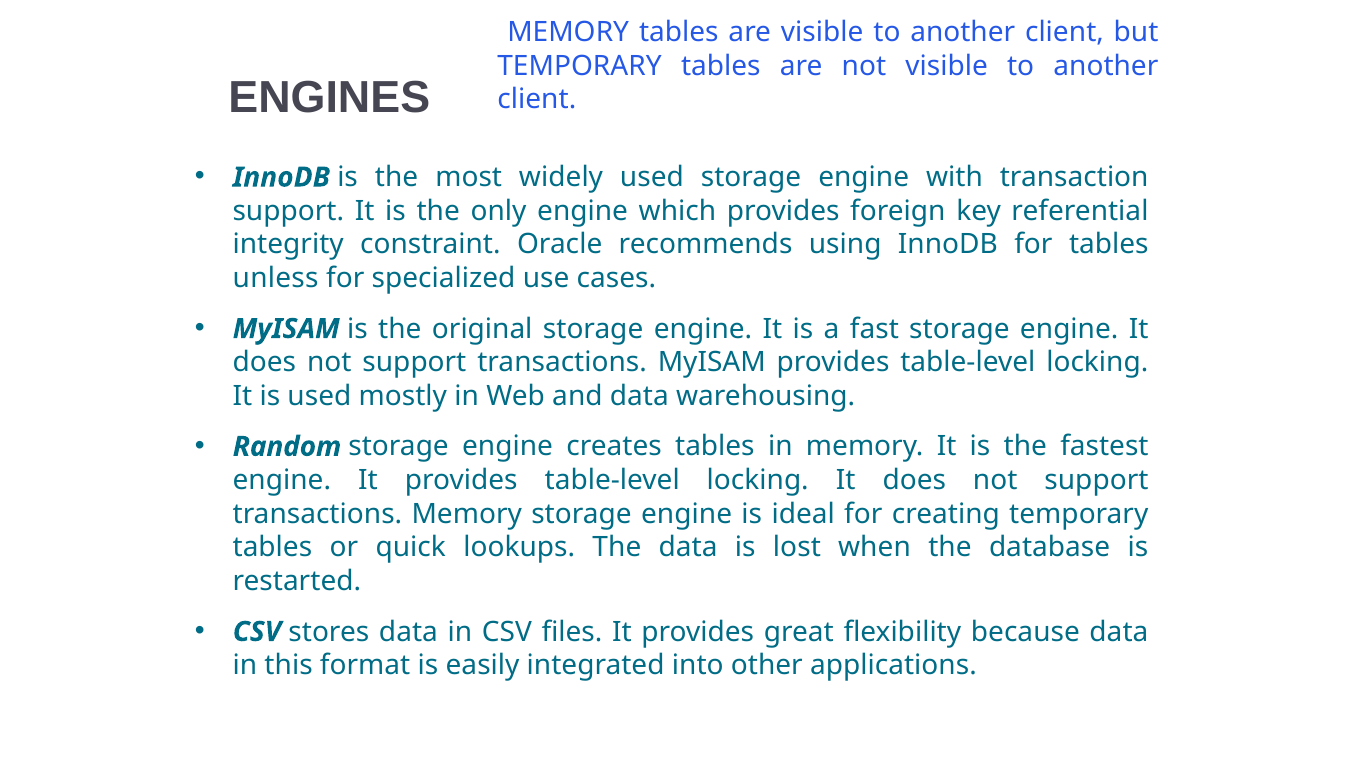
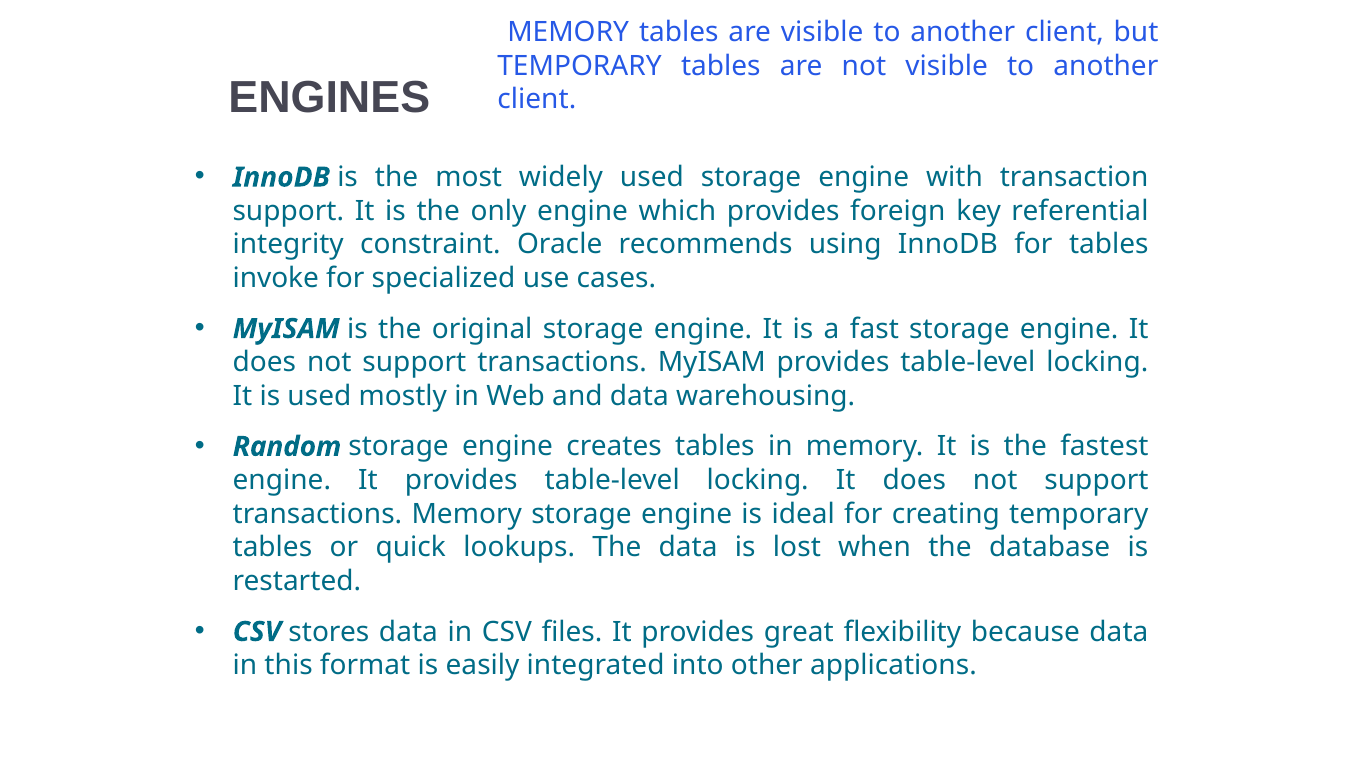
unless: unless -> invoke (276, 278)
